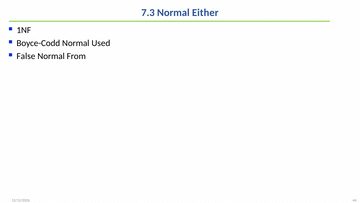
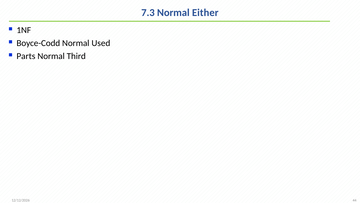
False: False -> Parts (26, 56)
From: From -> Third (76, 56)
